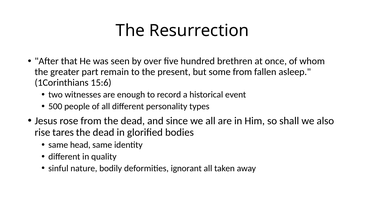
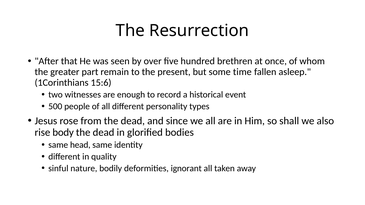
some from: from -> time (242, 72)
tares: tares -> body (63, 133)
